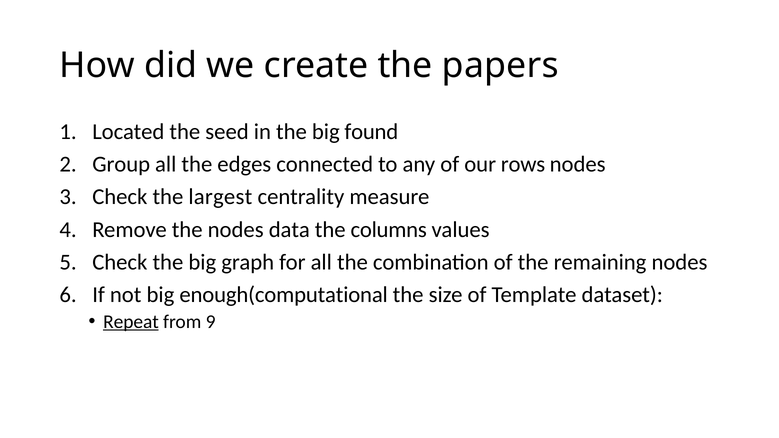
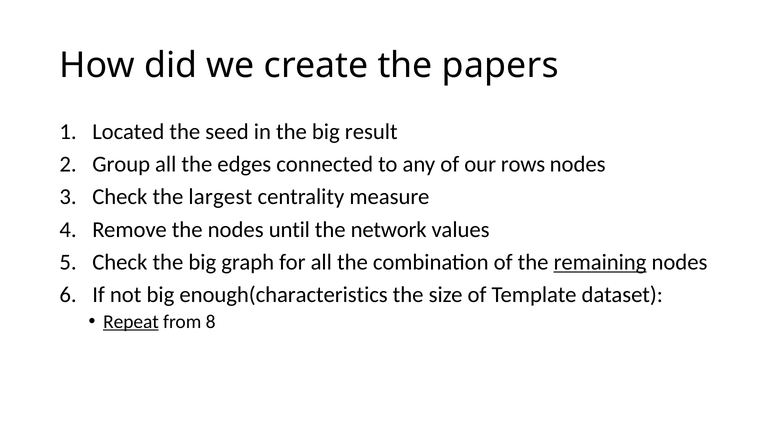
found: found -> result (371, 132)
data: data -> until (289, 230)
columns: columns -> network (389, 230)
remaining underline: none -> present (600, 262)
enough(computational: enough(computational -> enough(characteristics (284, 295)
9: 9 -> 8 (211, 322)
